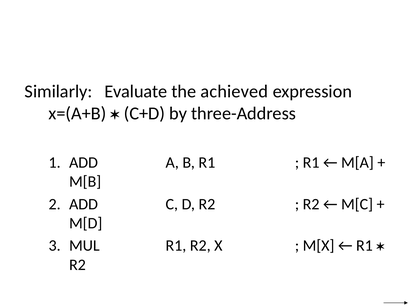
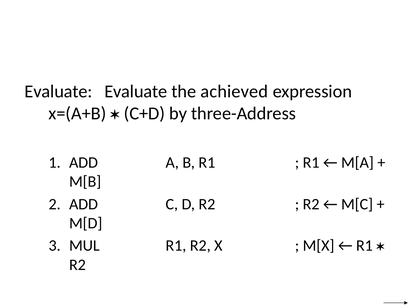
Similarly: Similarly -> Evaluate (58, 92)
